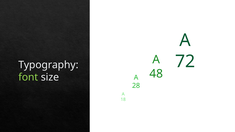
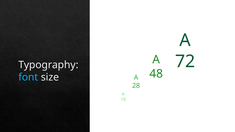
font colour: light green -> light blue (28, 77)
